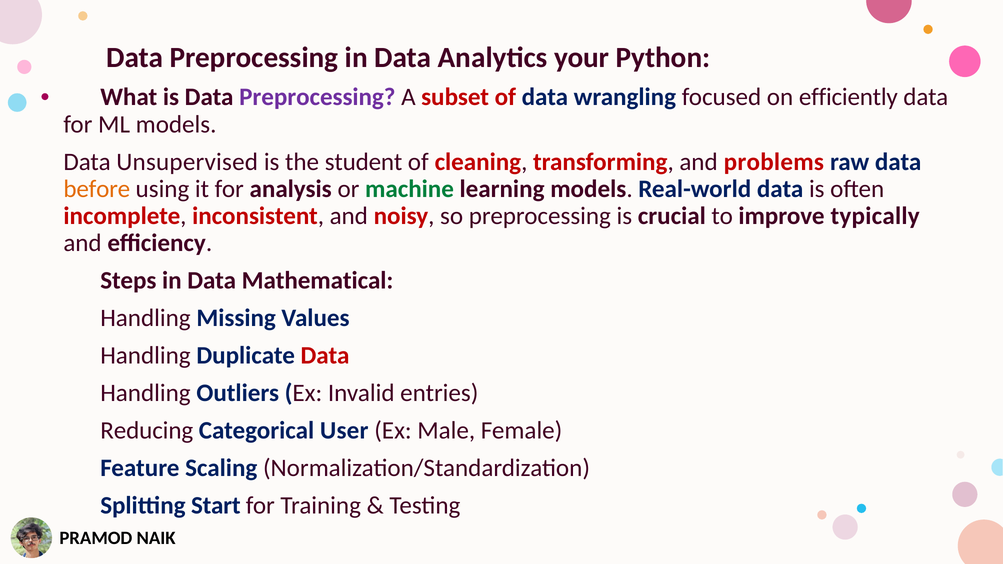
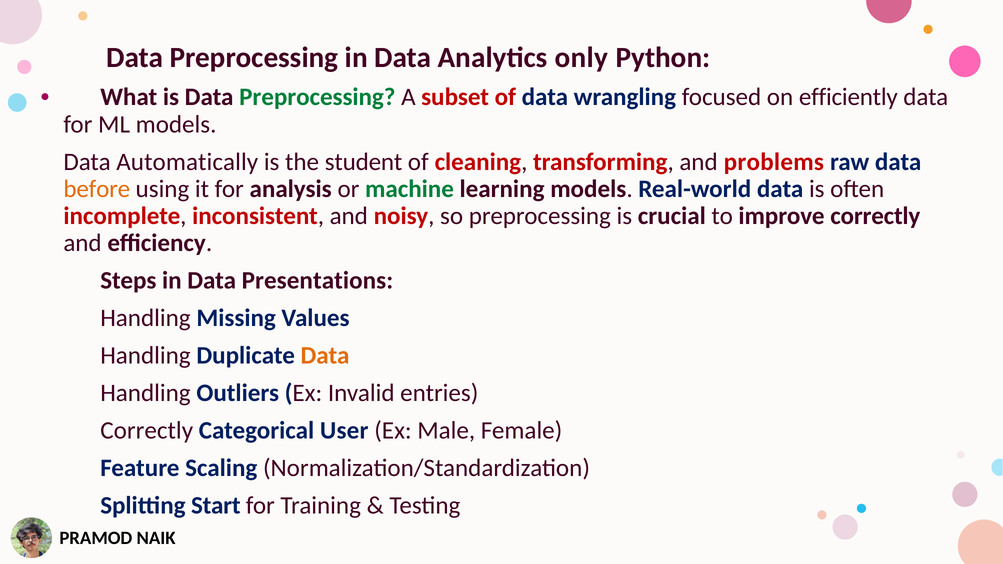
your: your -> only (581, 57)
Preprocessing colour: purple -> green (317, 97)
Unsupervised: Unsupervised -> Automatically (187, 162)
improve typically: typically -> correctly (875, 216)
Mathematical: Mathematical -> Presentations (317, 281)
Data colour: red -> orange (325, 356)
Reducing: Reducing -> Correctly (147, 431)
